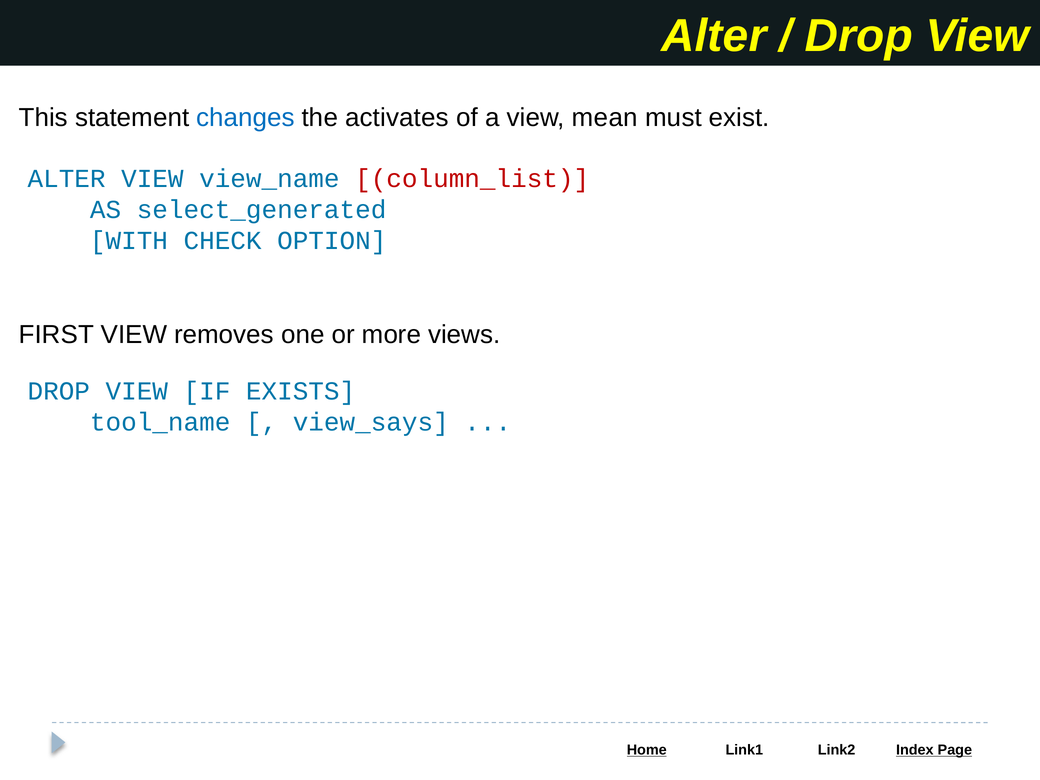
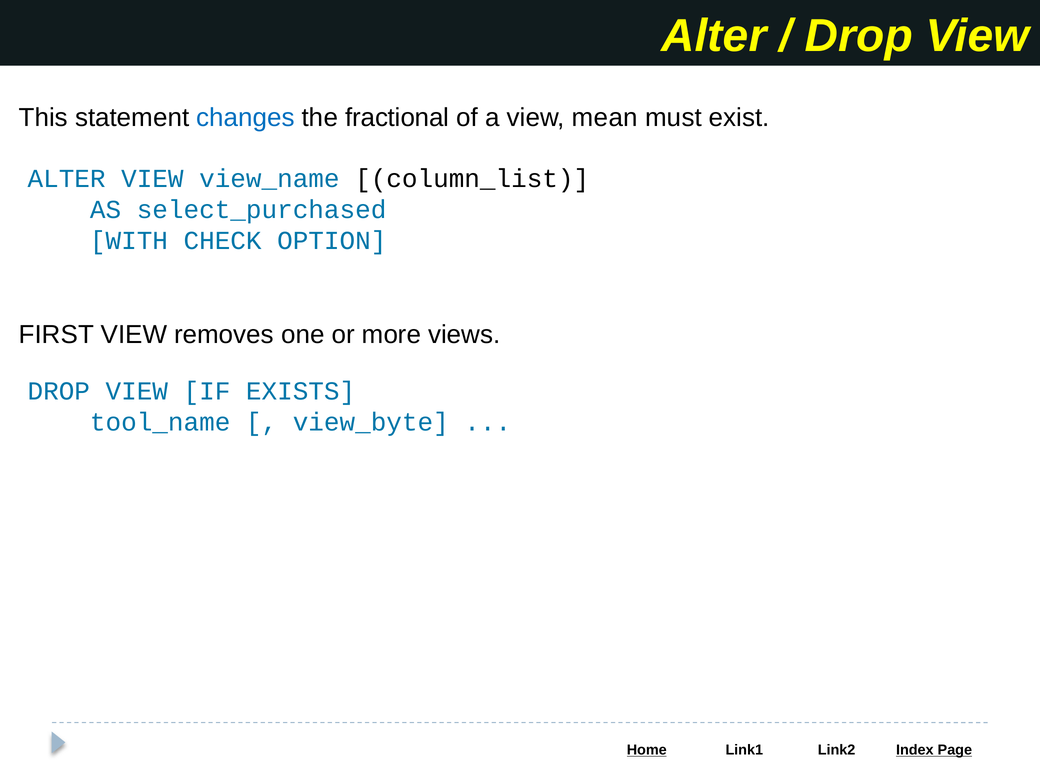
activates: activates -> fractional (397, 118)
column_list colour: red -> black (472, 178)
select_generated: select_generated -> select_purchased (262, 210)
view_says: view_says -> view_byte (371, 422)
